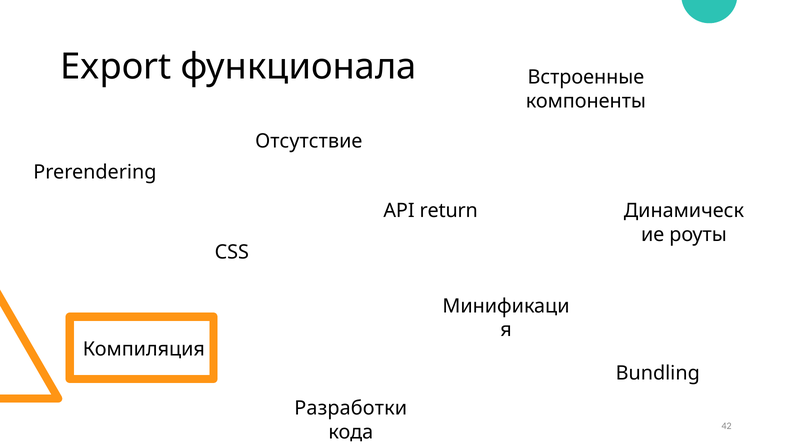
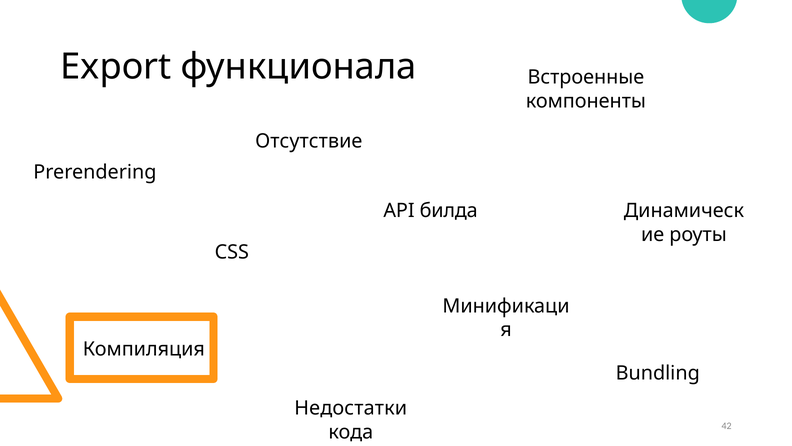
return: return -> билда (449, 211)
Разработки: Разработки -> Недостатки (351, 408)
